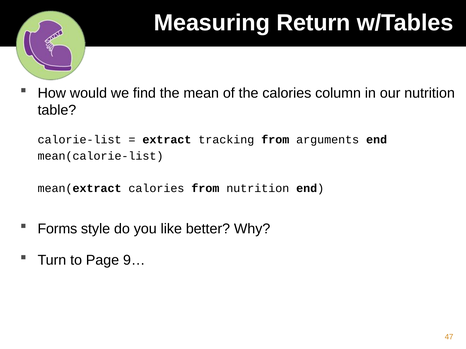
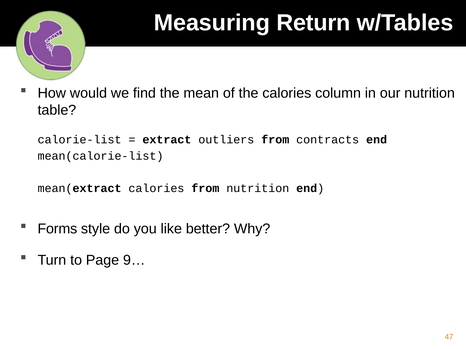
tracking: tracking -> outliers (226, 140)
arguments: arguments -> contracts (328, 140)
